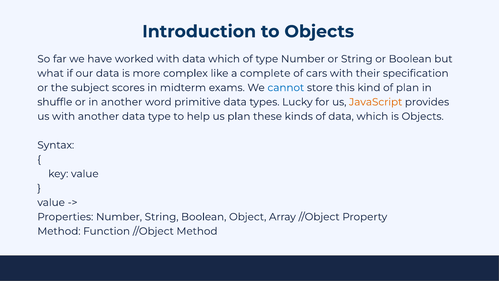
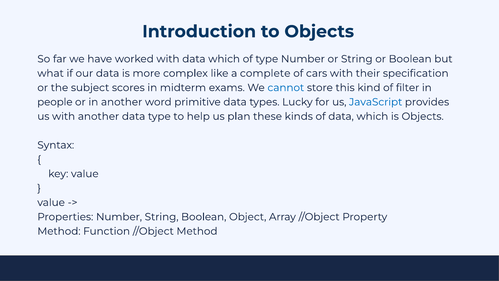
of plan: plan -> filter (408, 88)
shuffle: shuffle -> people (55, 102)
JavaScript colour: orange -> blue (376, 102)
